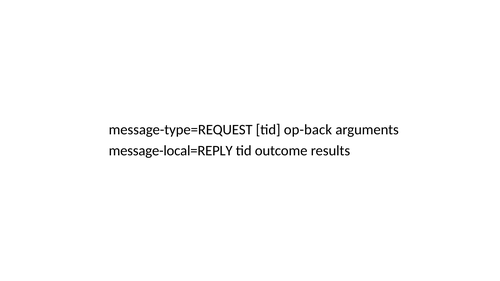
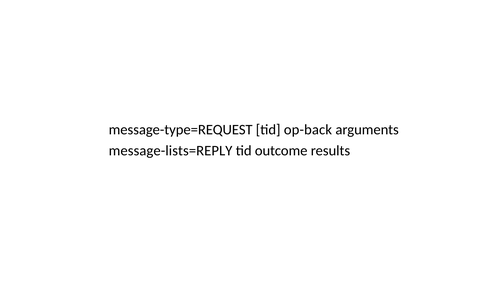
message-local=REPLY: message-local=REPLY -> message-lists=REPLY (171, 151)
